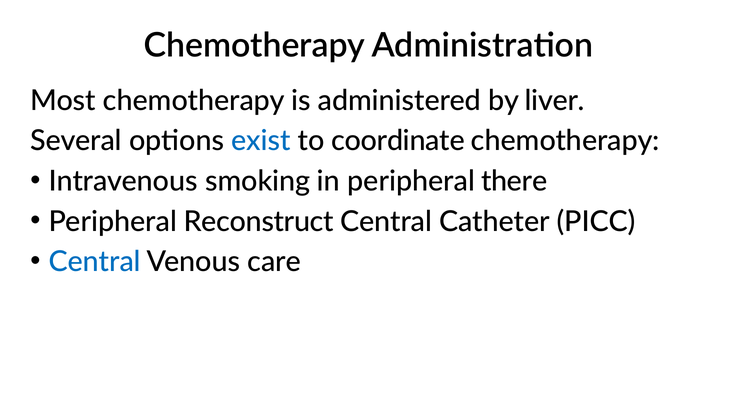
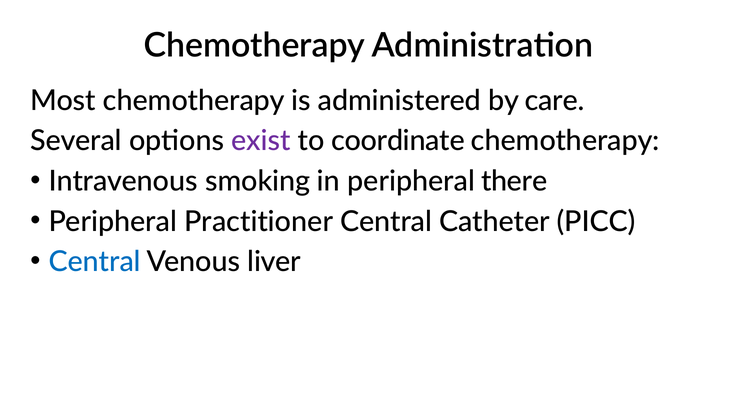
liver: liver -> care (555, 101)
exist colour: blue -> purple (261, 141)
Reconstruct: Reconstruct -> Practitioner (259, 221)
care: care -> liver (274, 262)
